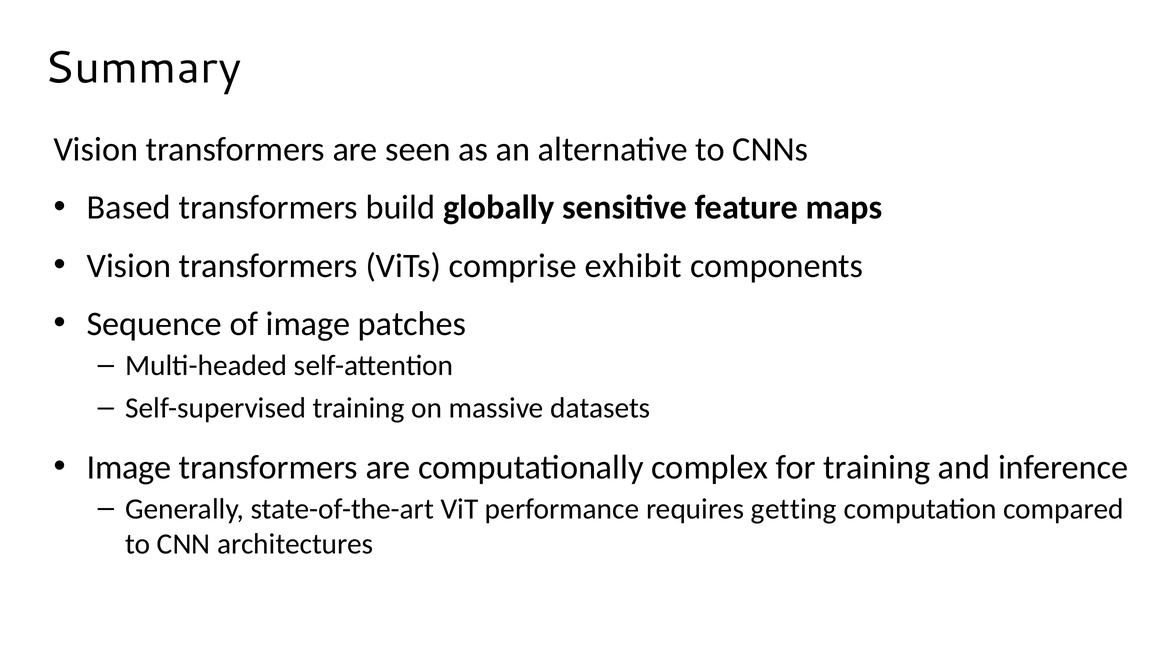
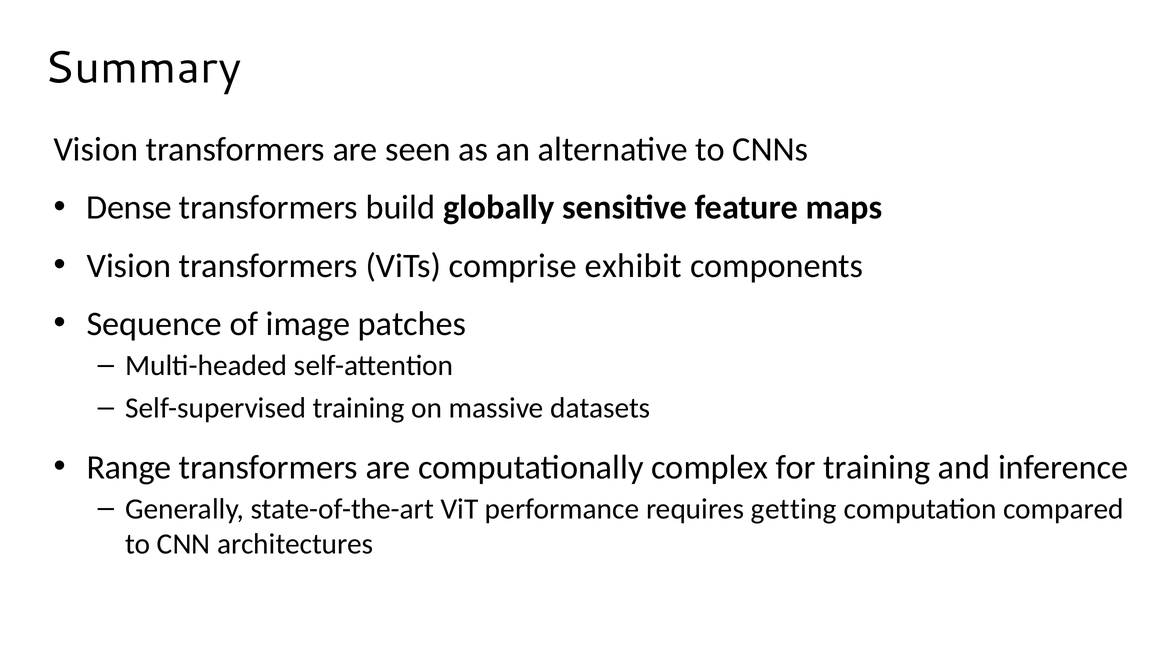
Based: Based -> Dense (129, 208)
Image: Image -> Range (129, 468)
